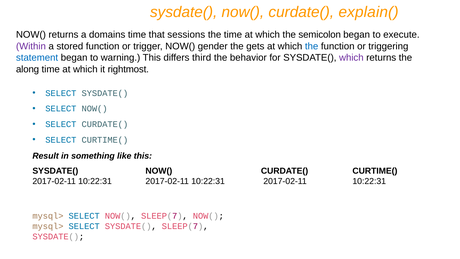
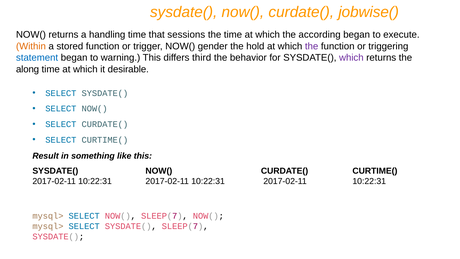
explain(: explain( -> jobwise( (369, 12)
domains: domains -> handling (107, 35)
semicolon: semicolon -> according (320, 35)
Within colour: purple -> orange (31, 46)
gets: gets -> hold (255, 46)
the colour: blue -> purple (312, 46)
rightmost: rightmost -> desirable (128, 69)
